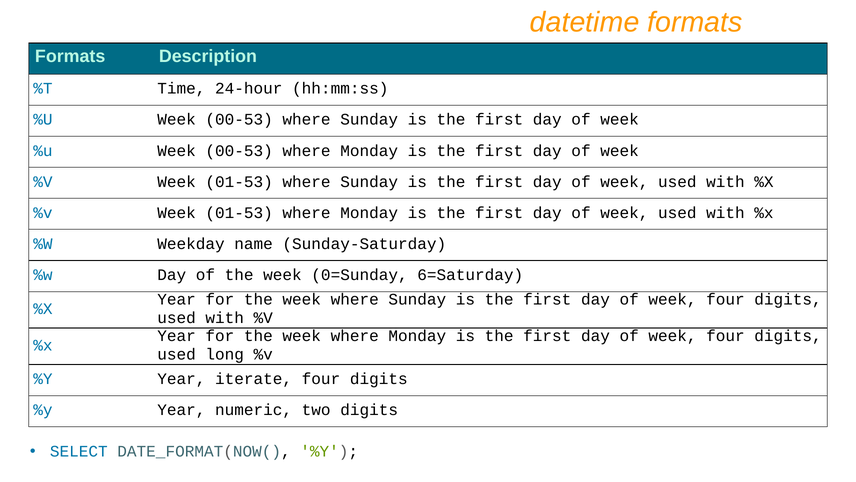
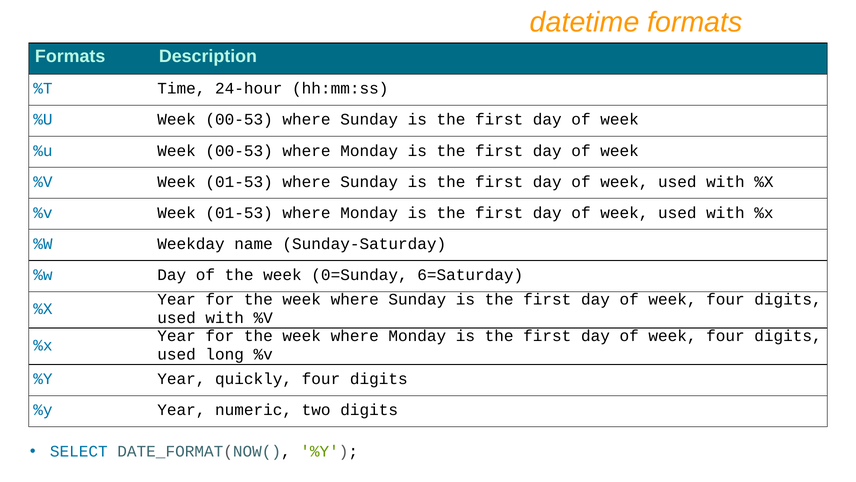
iterate: iterate -> quickly (254, 379)
